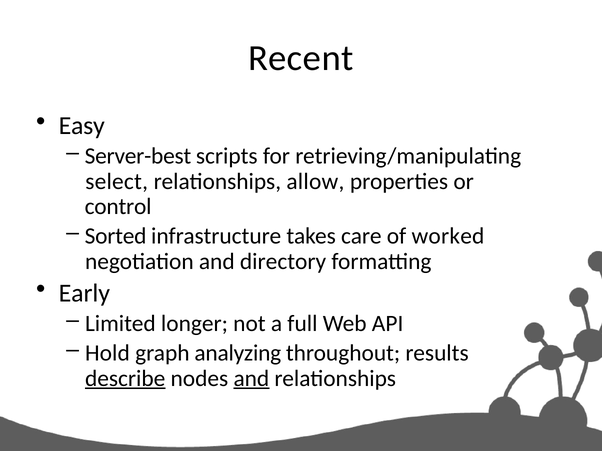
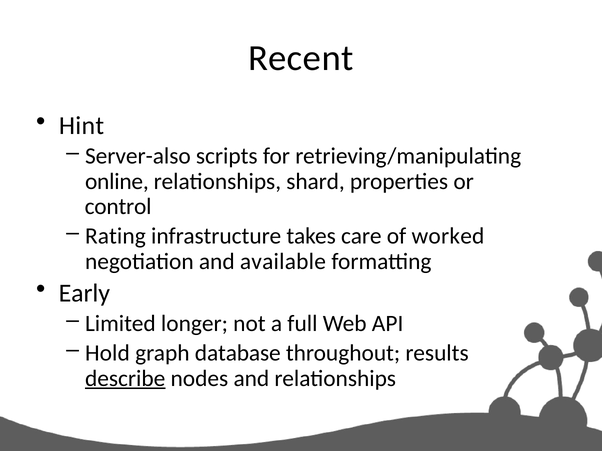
Easy: Easy -> Hint (81, 126)
Server-best: Server-best -> Server-also (138, 156)
select: select -> online (117, 182)
allow: allow -> shard (316, 182)
Sorted: Sorted -> Rating (115, 236)
directory: directory -> available (283, 262)
analyzing: analyzing -> database (238, 353)
and underline: present -> none (251, 379)
